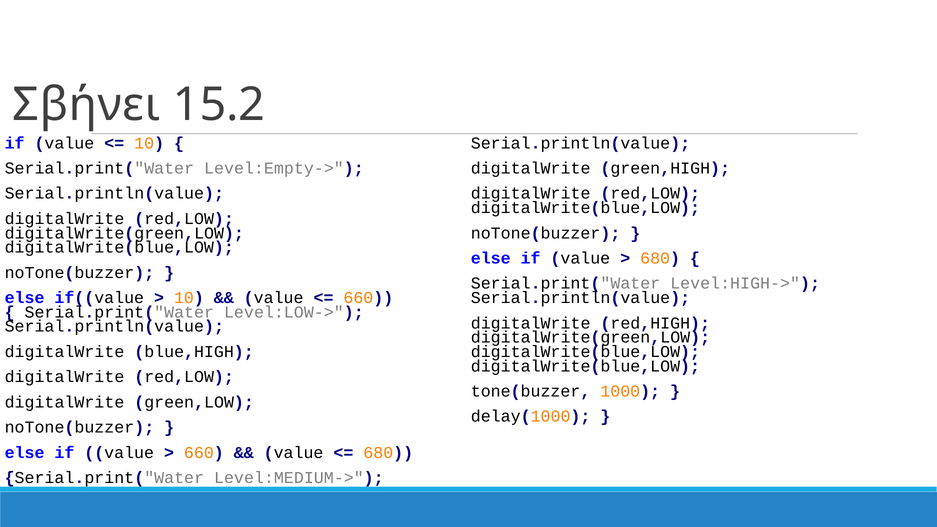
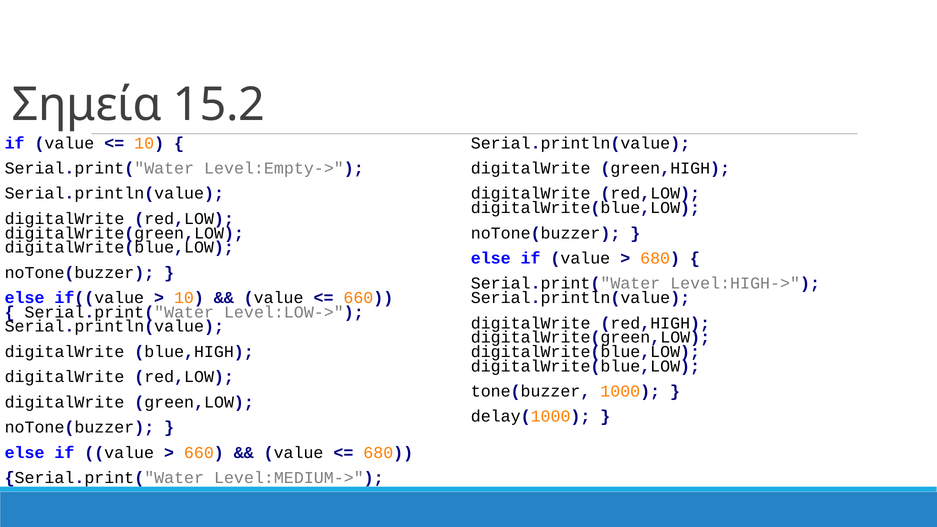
Σβήνει: Σβήνει -> Σημεία (87, 105)
